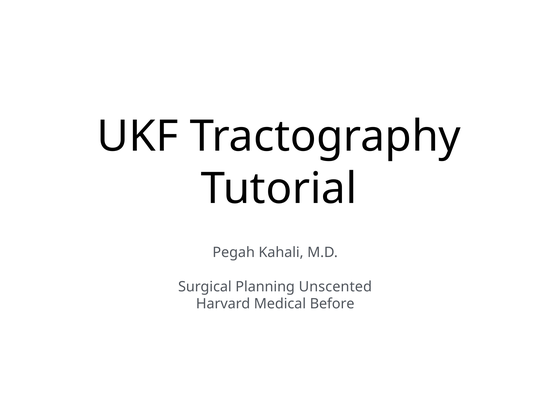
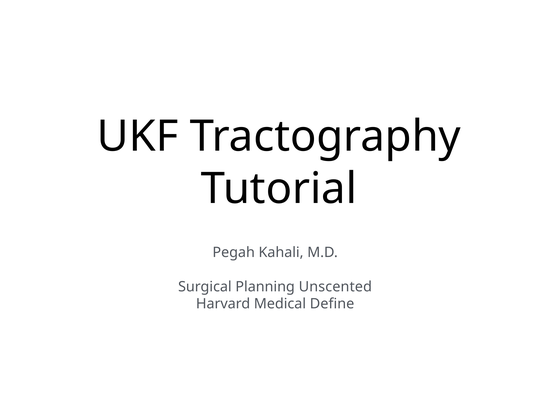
Before: Before -> Define (332, 304)
